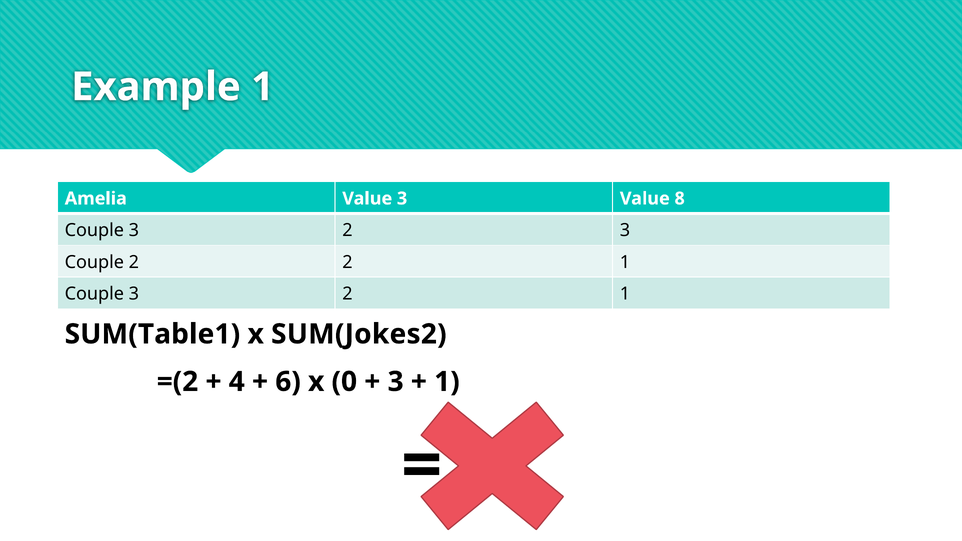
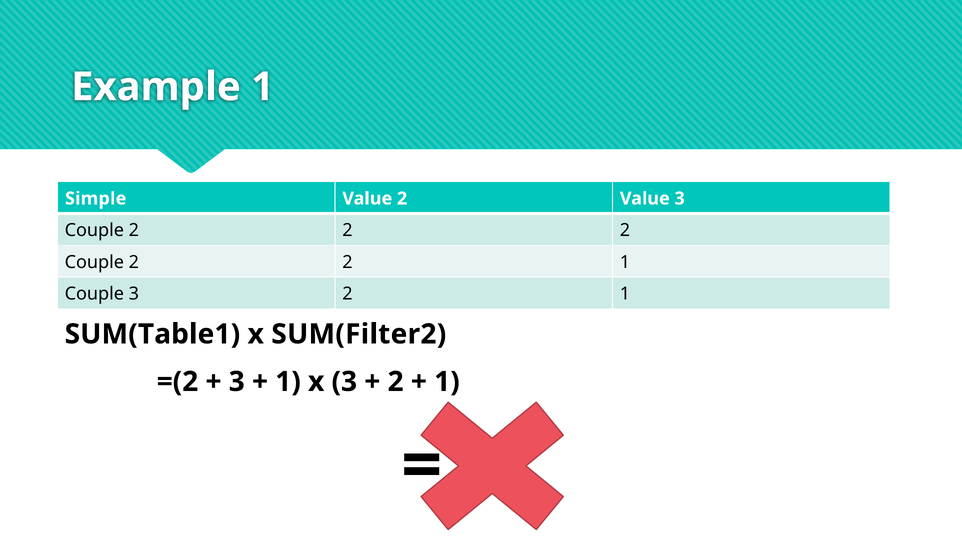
Amelia: Amelia -> Simple (96, 199)
Value 3: 3 -> 2 (402, 199)
Value 8: 8 -> 3 (680, 199)
3: 3 -> 2 (134, 230)
3: 3 -> 2 (625, 230)
SUM(Jokes2: SUM(Jokes2 -> SUM(Filter2 (359, 334)
4: 4 -> 3 (237, 382)
6: 6 -> 1 (288, 382)
x 0: 0 -> 3 (344, 382)
3: 3 -> 2 (396, 382)
